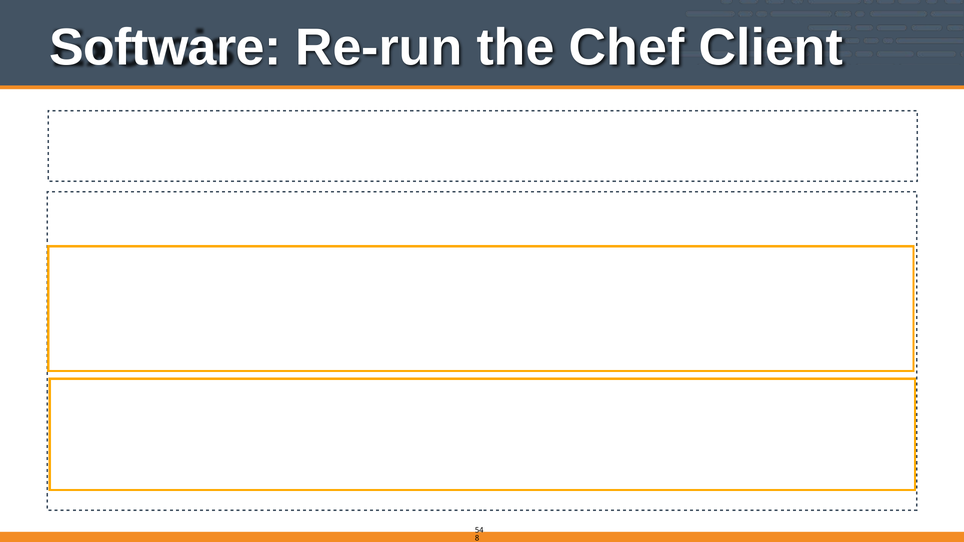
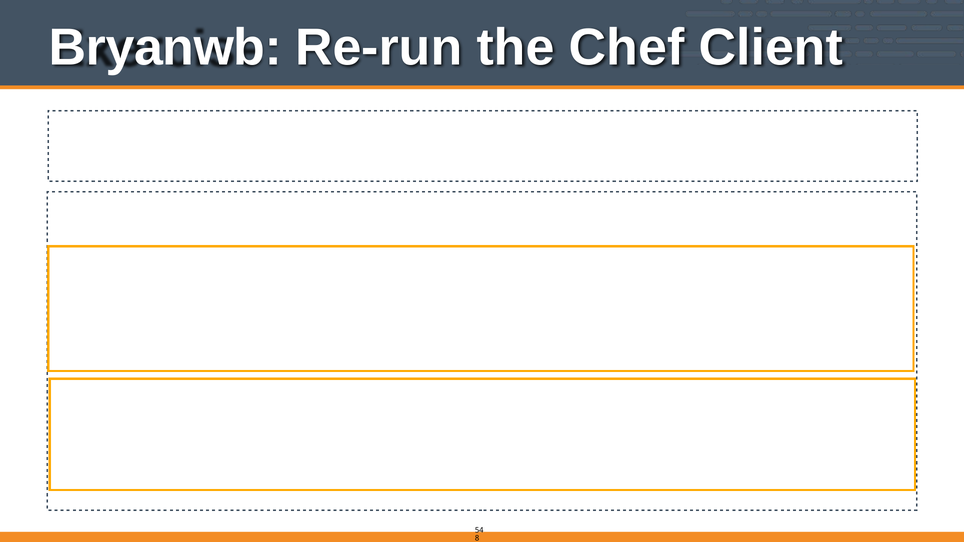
Software: Software -> Bryanwb (165, 48)
